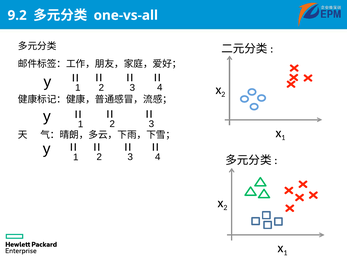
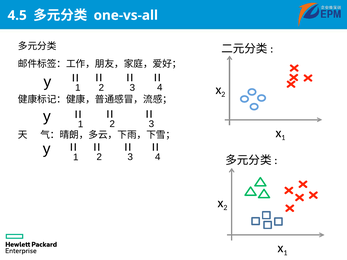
9.2: 9.2 -> 4.5 (17, 15)
